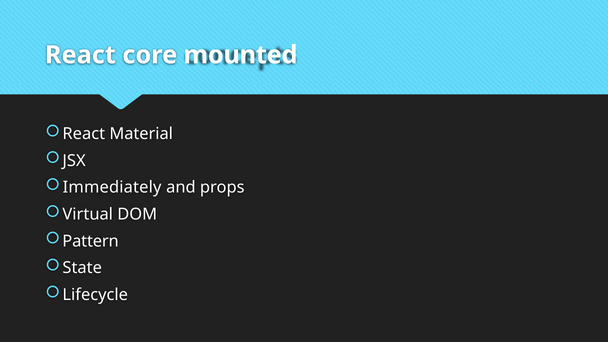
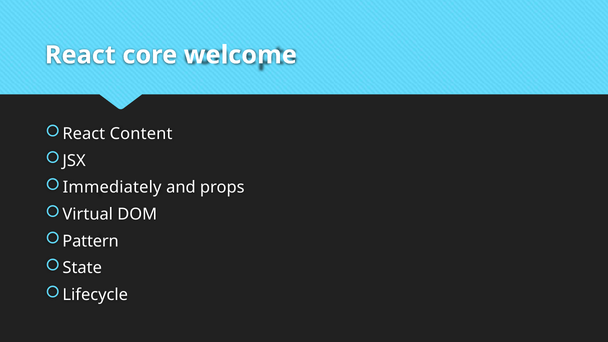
mounted: mounted -> welcome (240, 55)
Material: Material -> Content (141, 134)
